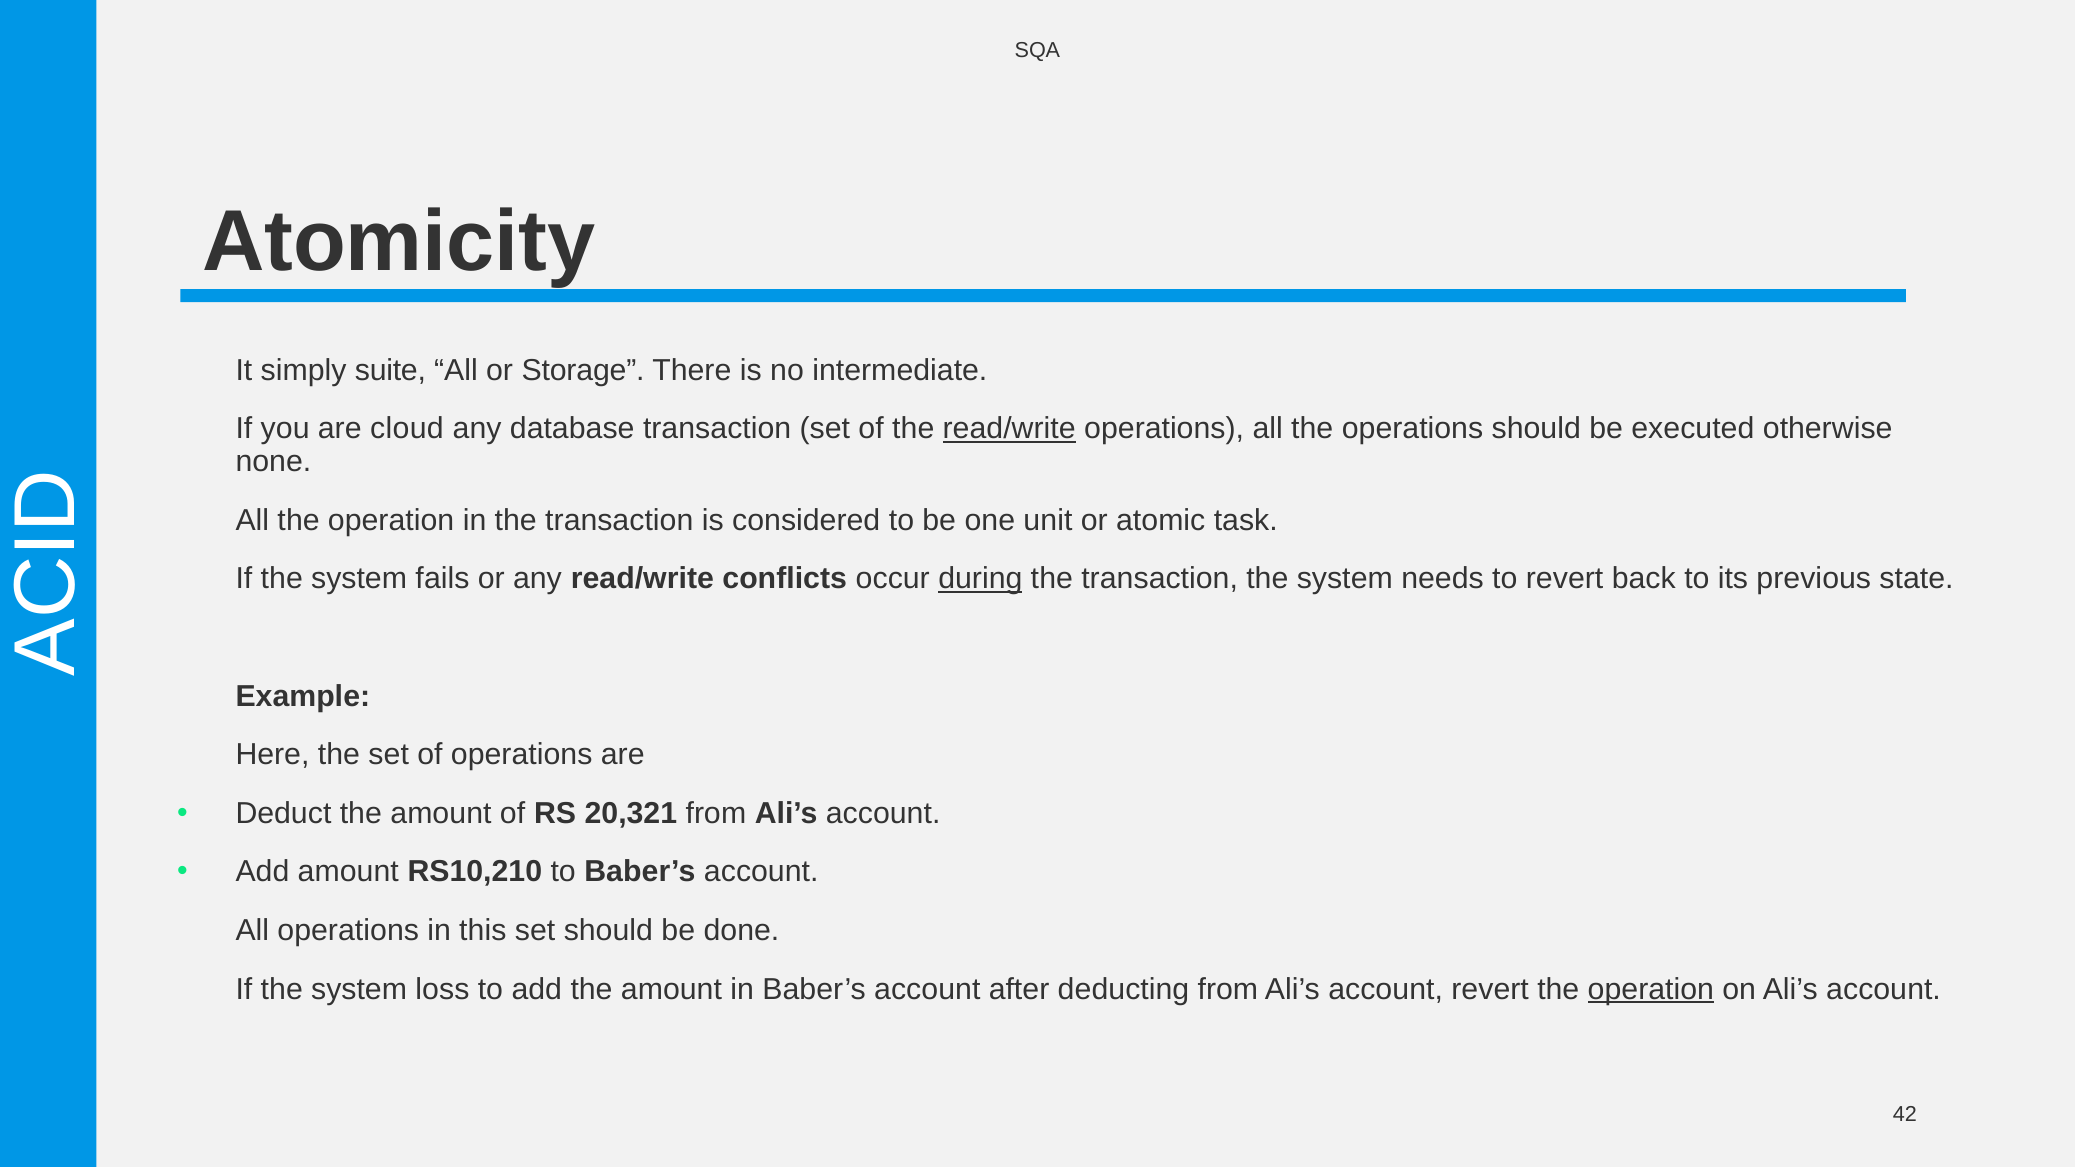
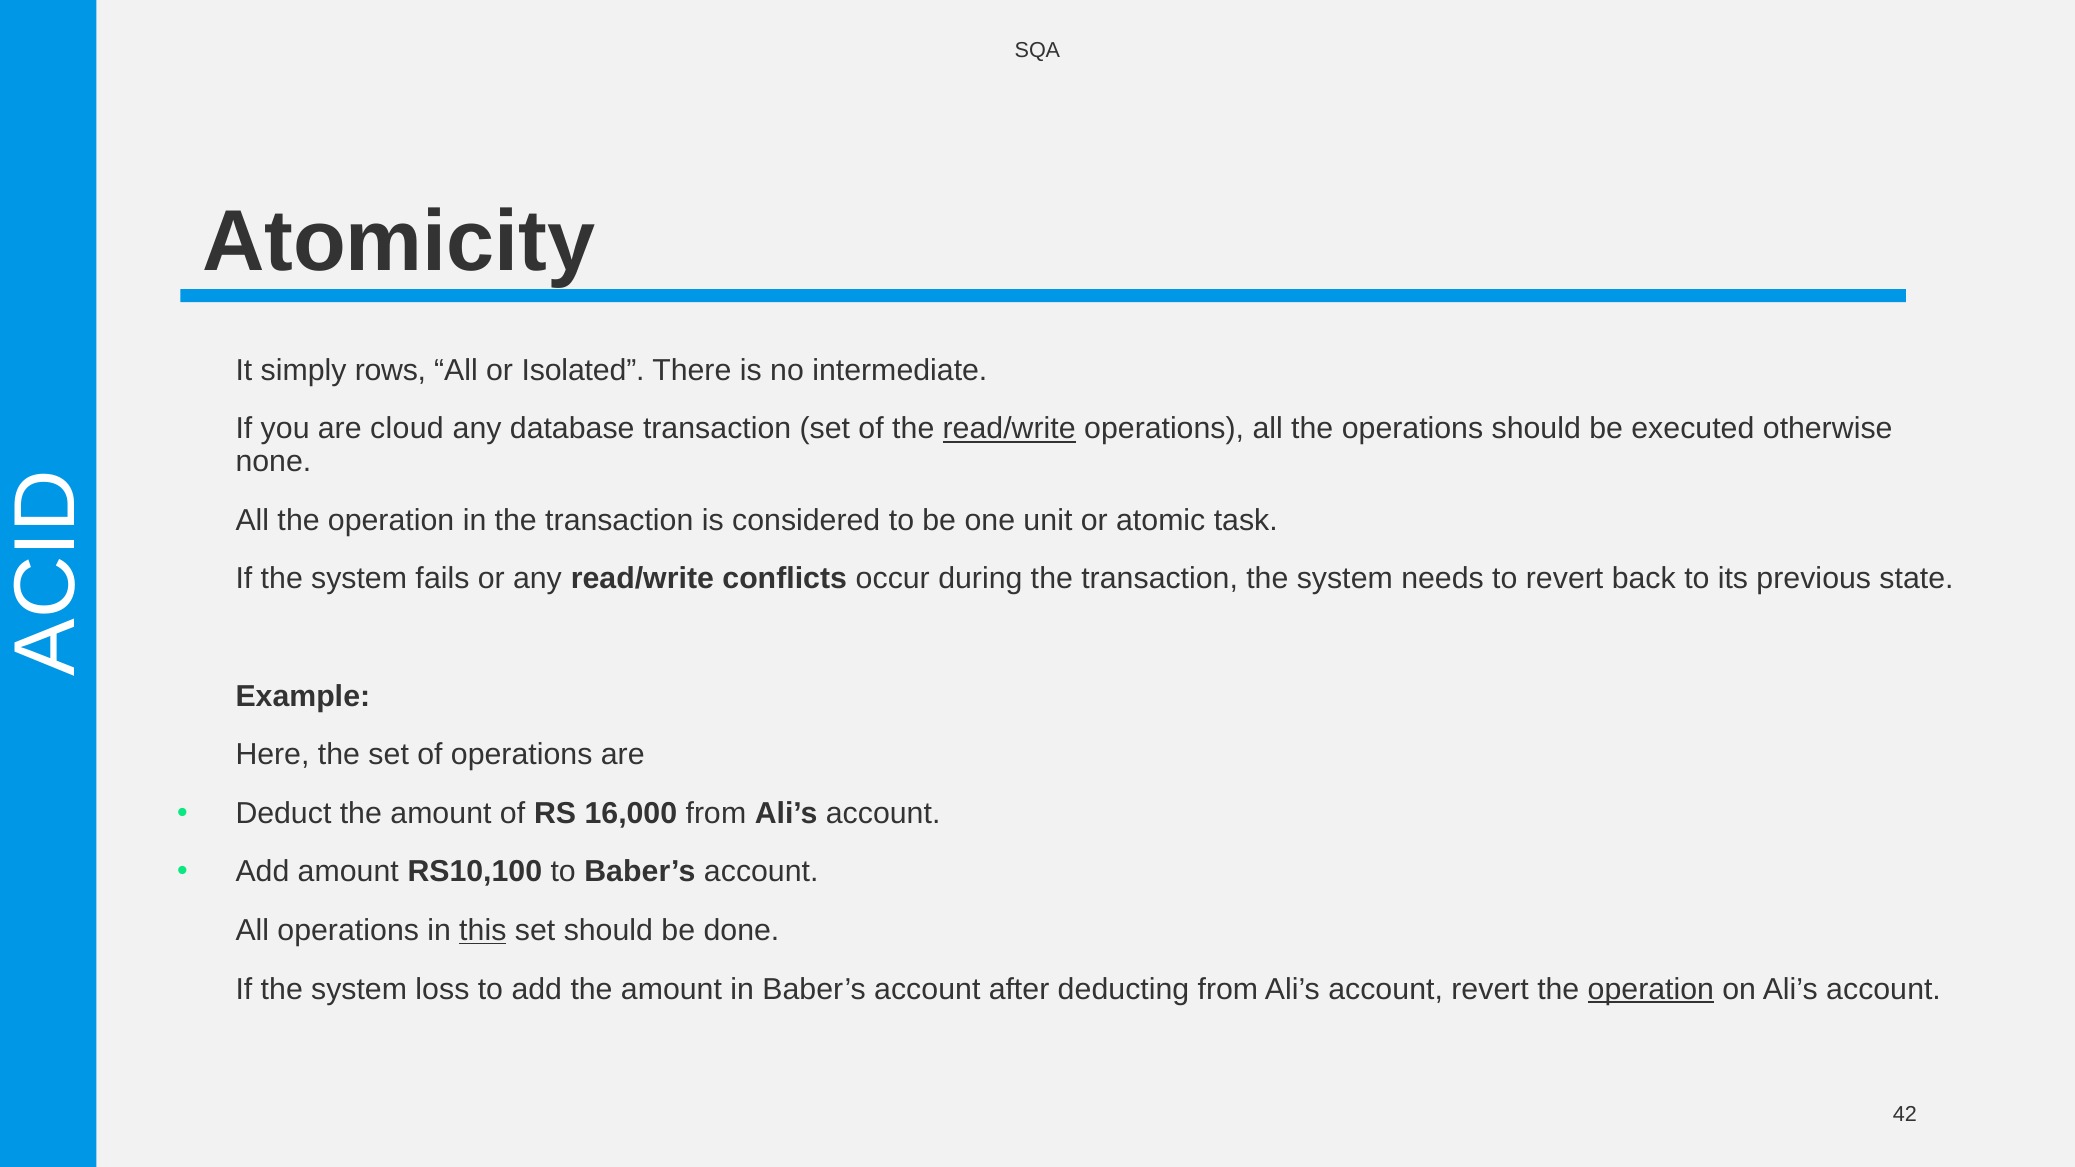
suite: suite -> rows (390, 370)
Storage: Storage -> Isolated (583, 370)
during underline: present -> none (980, 579)
20,321: 20,321 -> 16,000 (631, 813)
RS10,210: RS10,210 -> RS10,100 (475, 872)
this underline: none -> present (483, 931)
